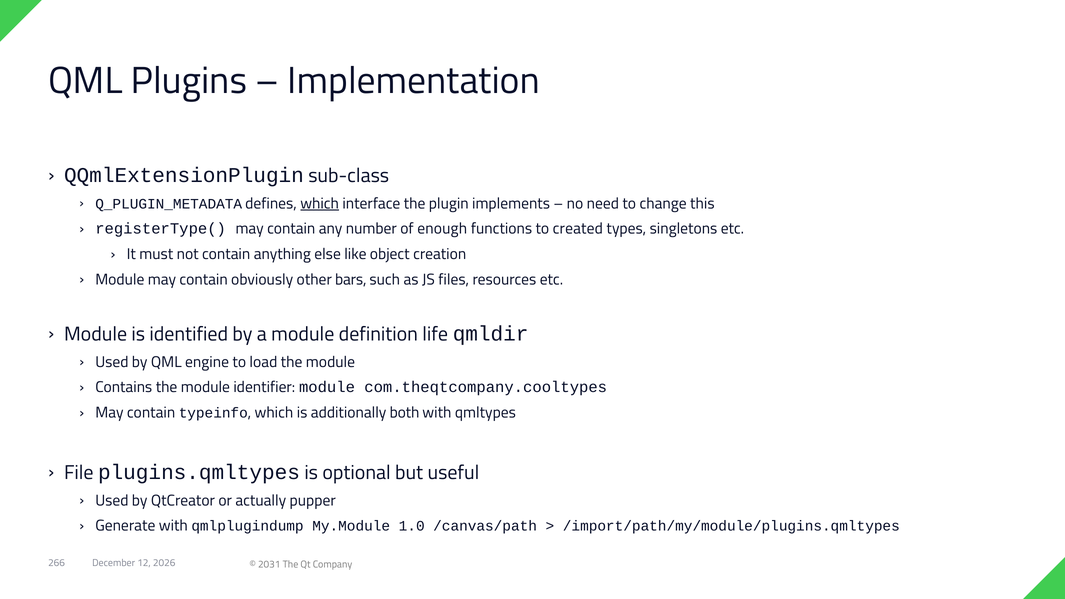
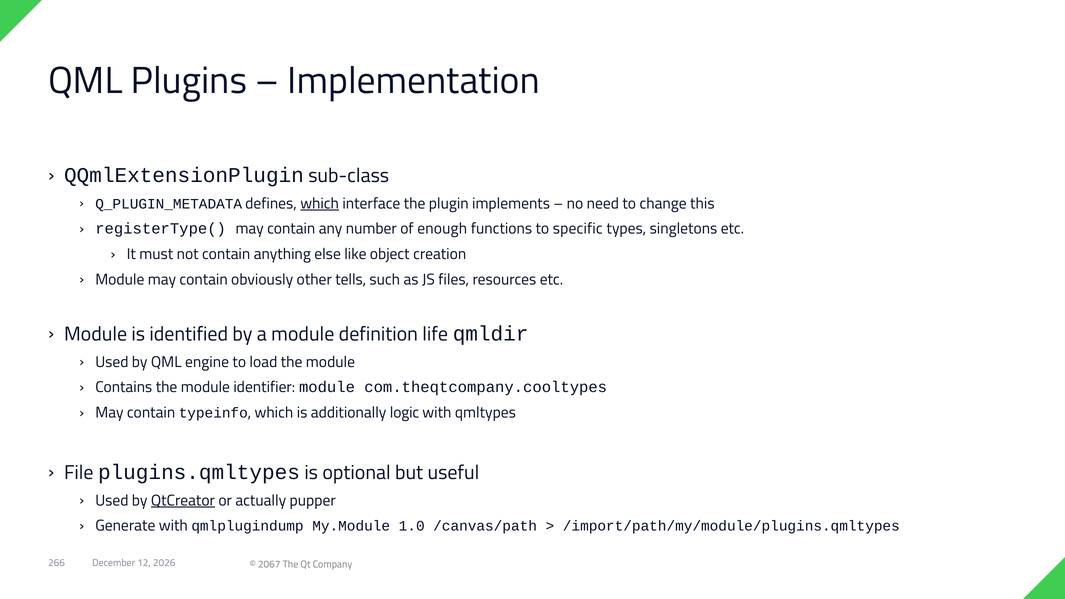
created: created -> specific (578, 229)
bars: bars -> tells (351, 280)
both: both -> logic (405, 413)
QtCreator underline: none -> present (183, 501)
2031: 2031 -> 2067 (269, 565)
